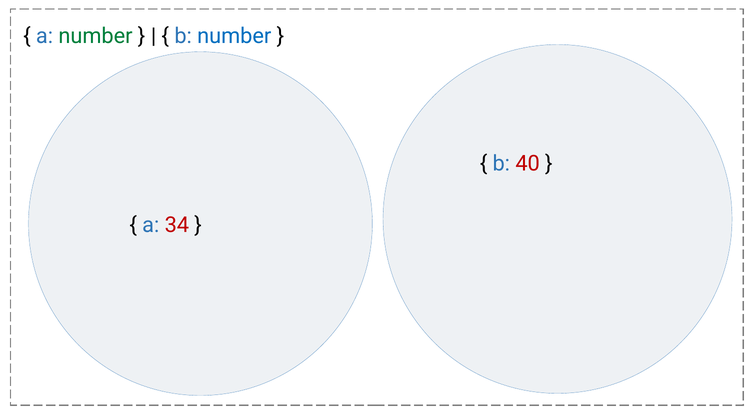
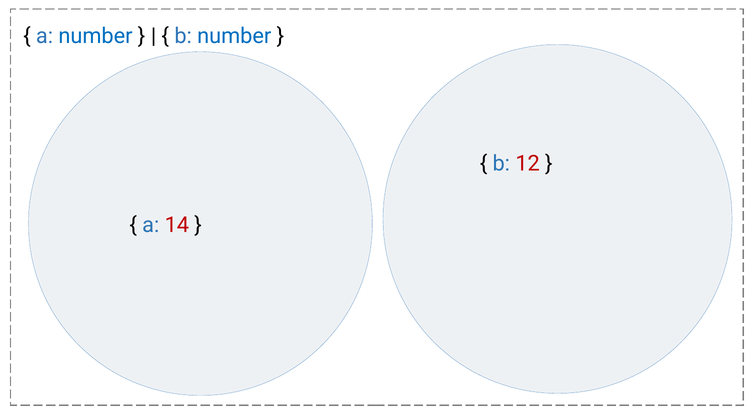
number colour: green -> blue (95, 36)
40: 40 -> 12 (528, 164)
34: 34 -> 14 (177, 225)
